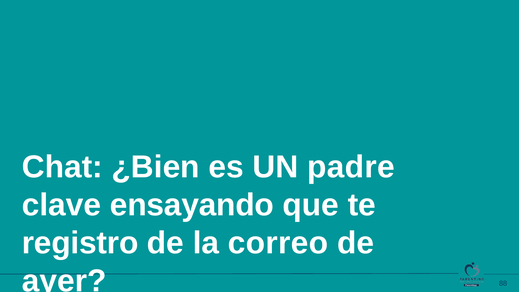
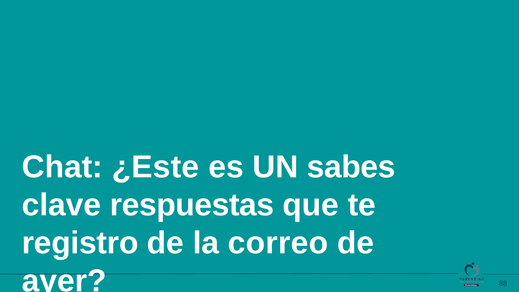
¿Bien: ¿Bien -> ¿Este (155, 167)
padre: padre -> sabes (351, 167)
ensayando: ensayando -> respuestas (192, 205)
